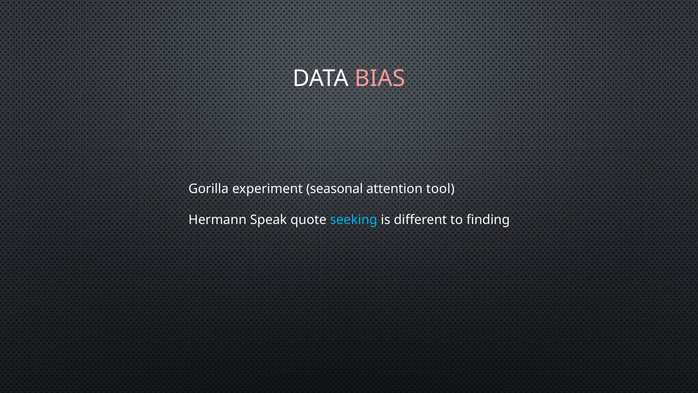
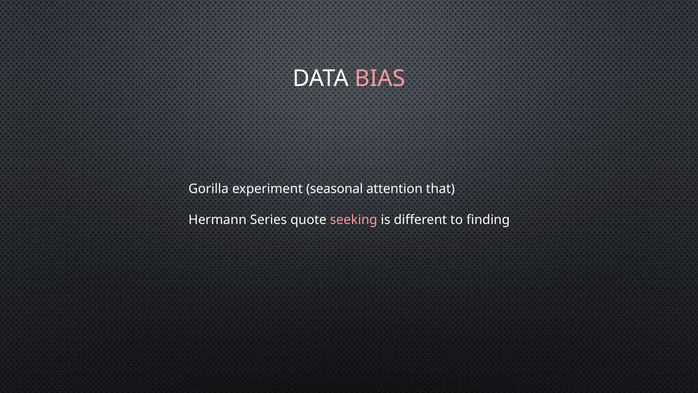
tool: tool -> that (440, 189)
Speak: Speak -> Series (269, 220)
seeking colour: light blue -> pink (354, 220)
